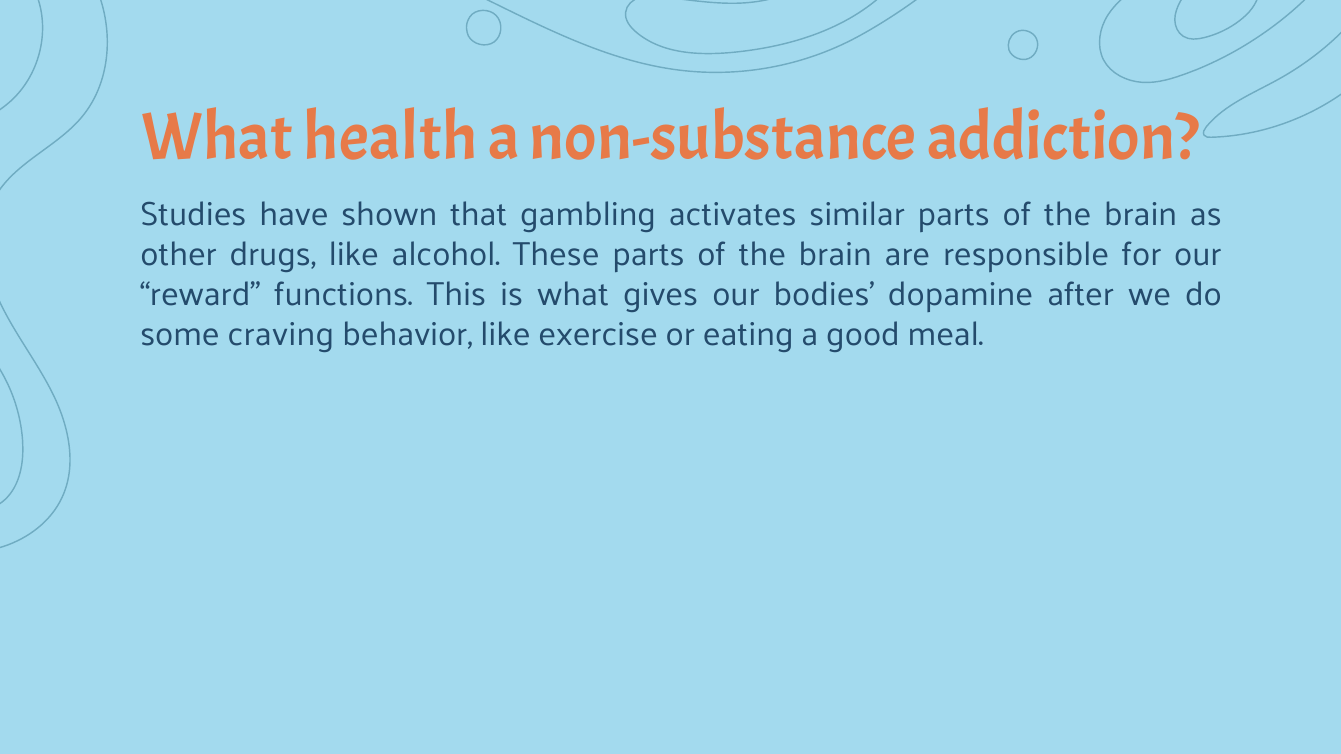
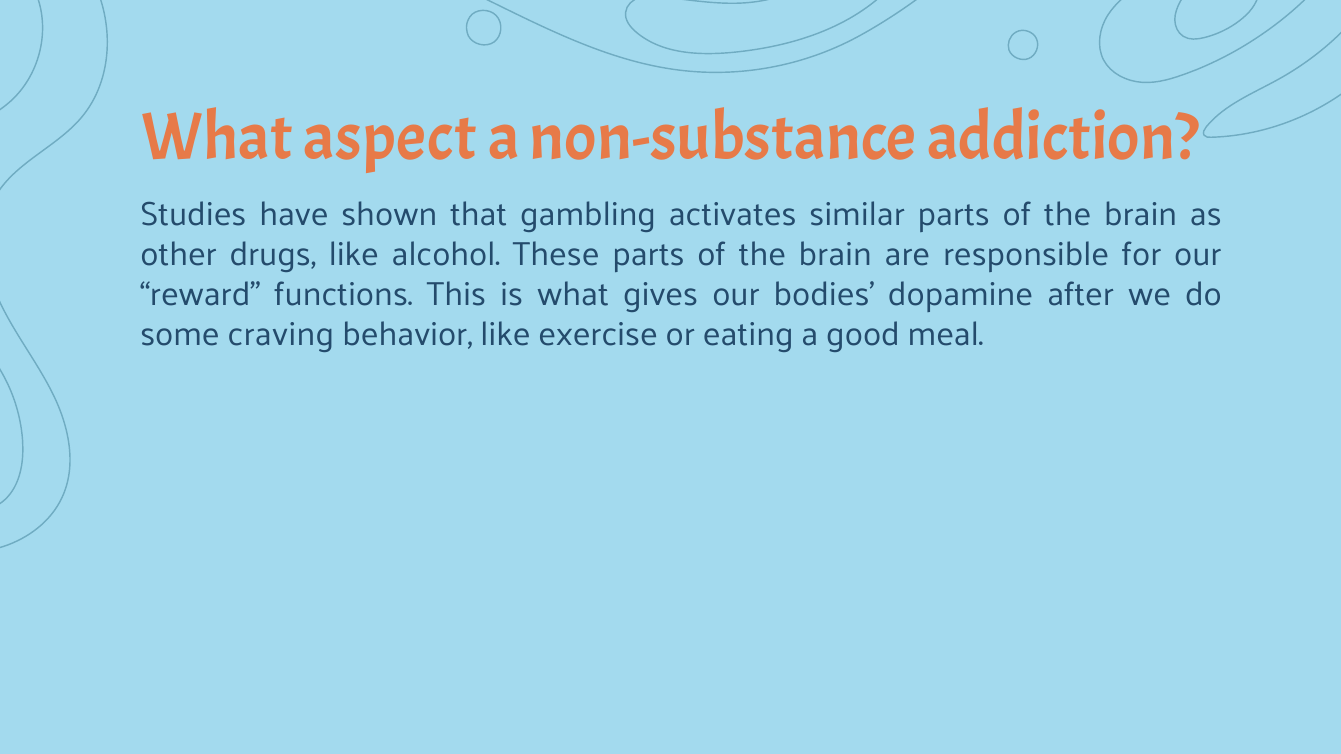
health: health -> aspect (391, 137)
